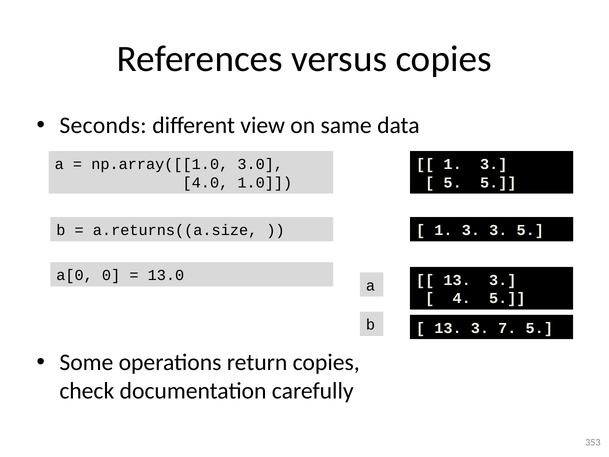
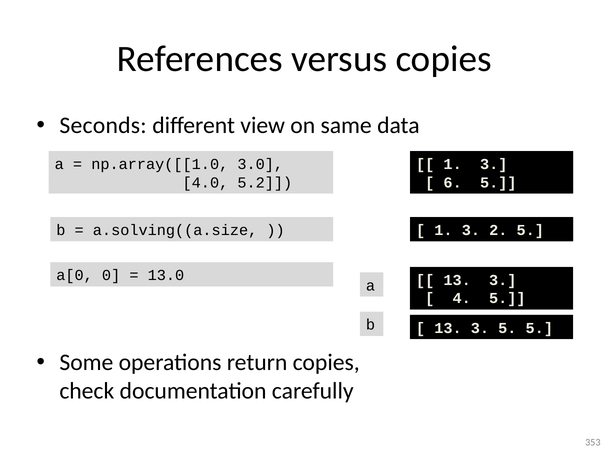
1.0: 1.0 -> 5.2 (265, 182)
5: 5 -> 6 (453, 182)
a.returns((a.size: a.returns((a.size -> a.solving((a.size (175, 230)
3 3: 3 -> 2 (498, 230)
3 7: 7 -> 5 (507, 328)
